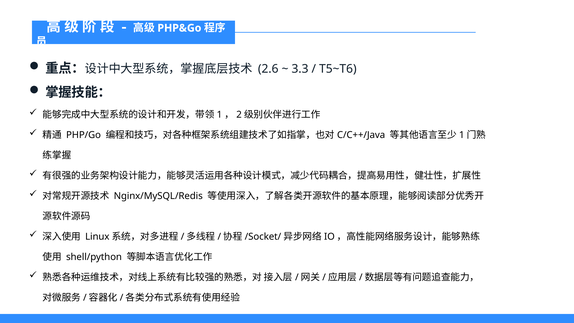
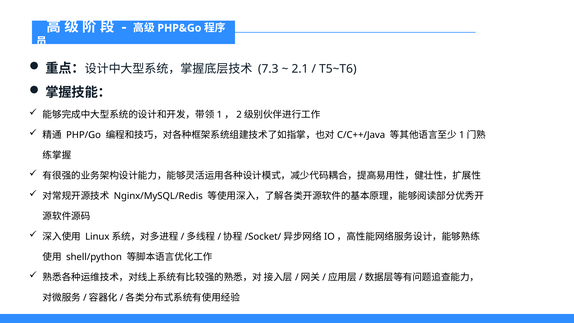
2.6: 2.6 -> 7.3 (268, 69)
3.3: 3.3 -> 2.1 (300, 69)
